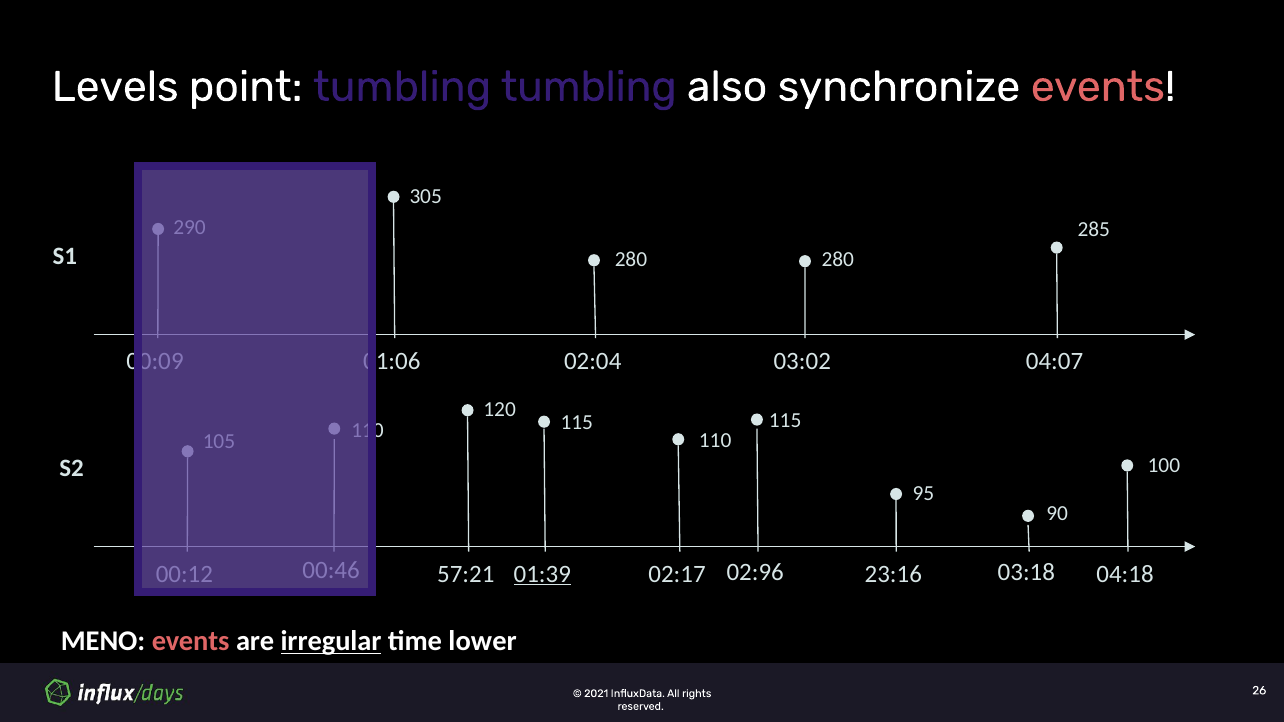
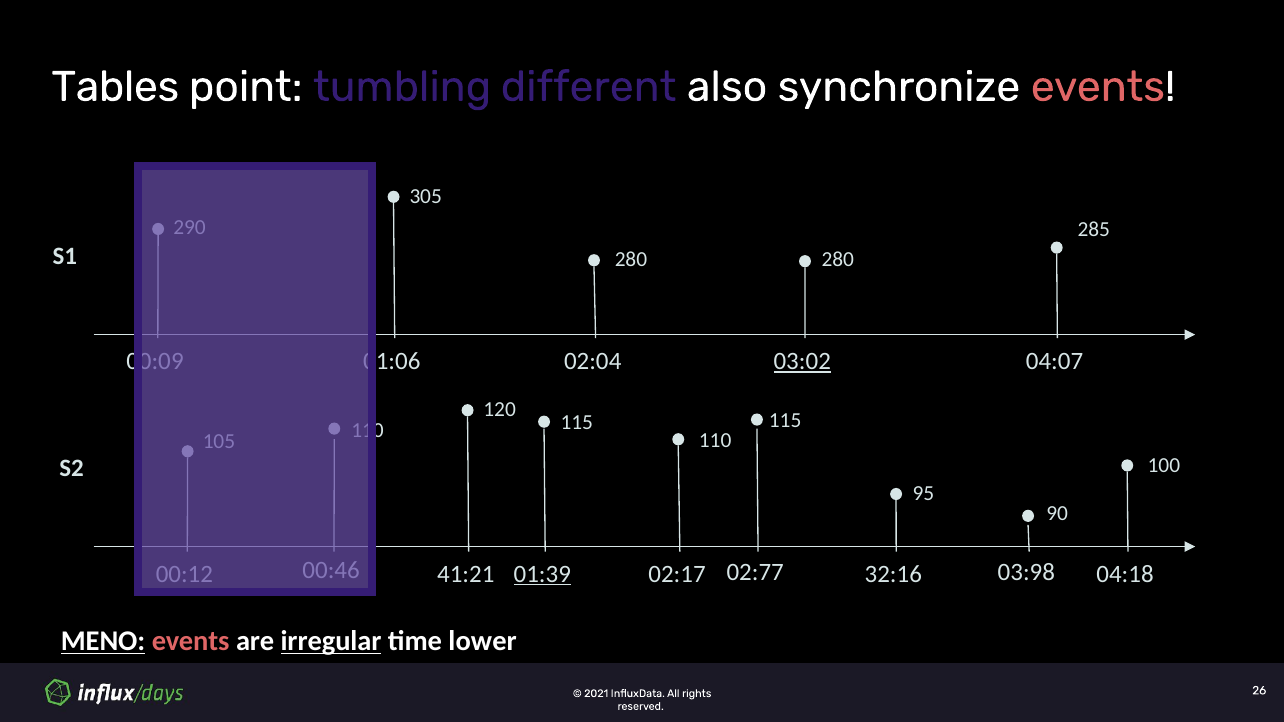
Levels: Levels -> Tables (115, 87)
tumbling tumbling: tumbling -> different (589, 87)
03:02 underline: none -> present (802, 361)
02:96: 02:96 -> 02:77 (755, 572)
03:18: 03:18 -> 03:98 (1026, 572)
57:21: 57:21 -> 41:21 (466, 575)
23:16: 23:16 -> 32:16 (893, 575)
MENO underline: none -> present (103, 641)
